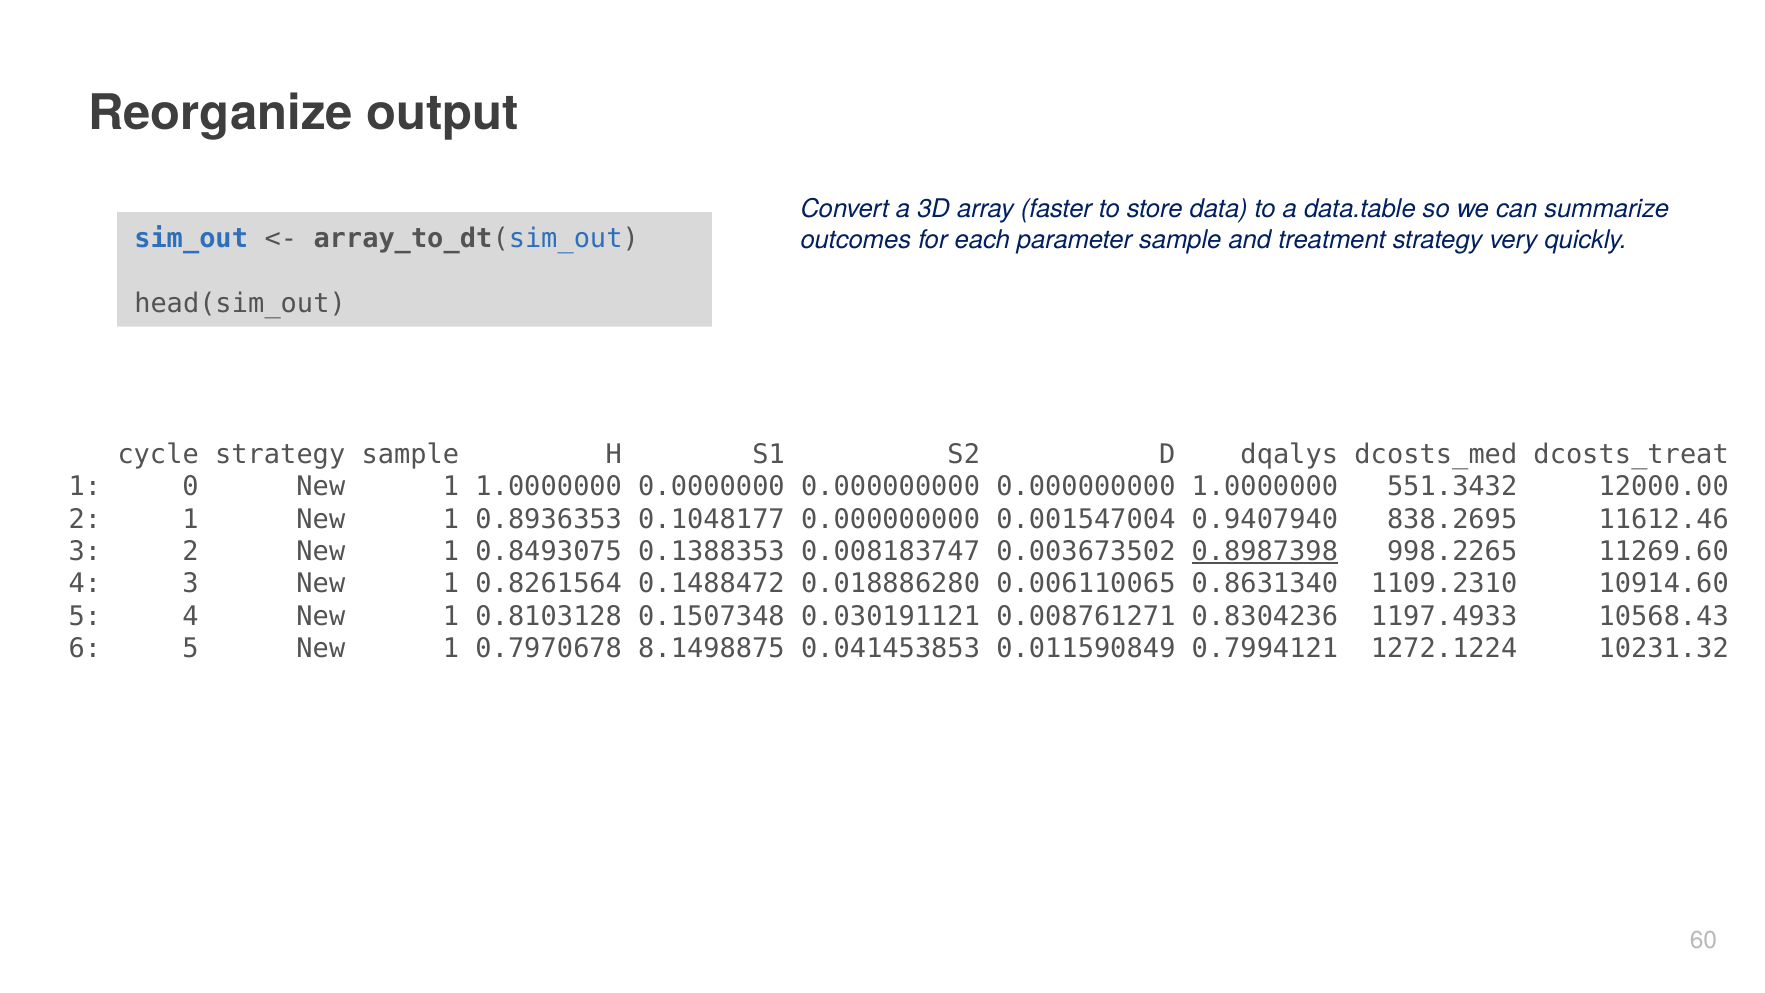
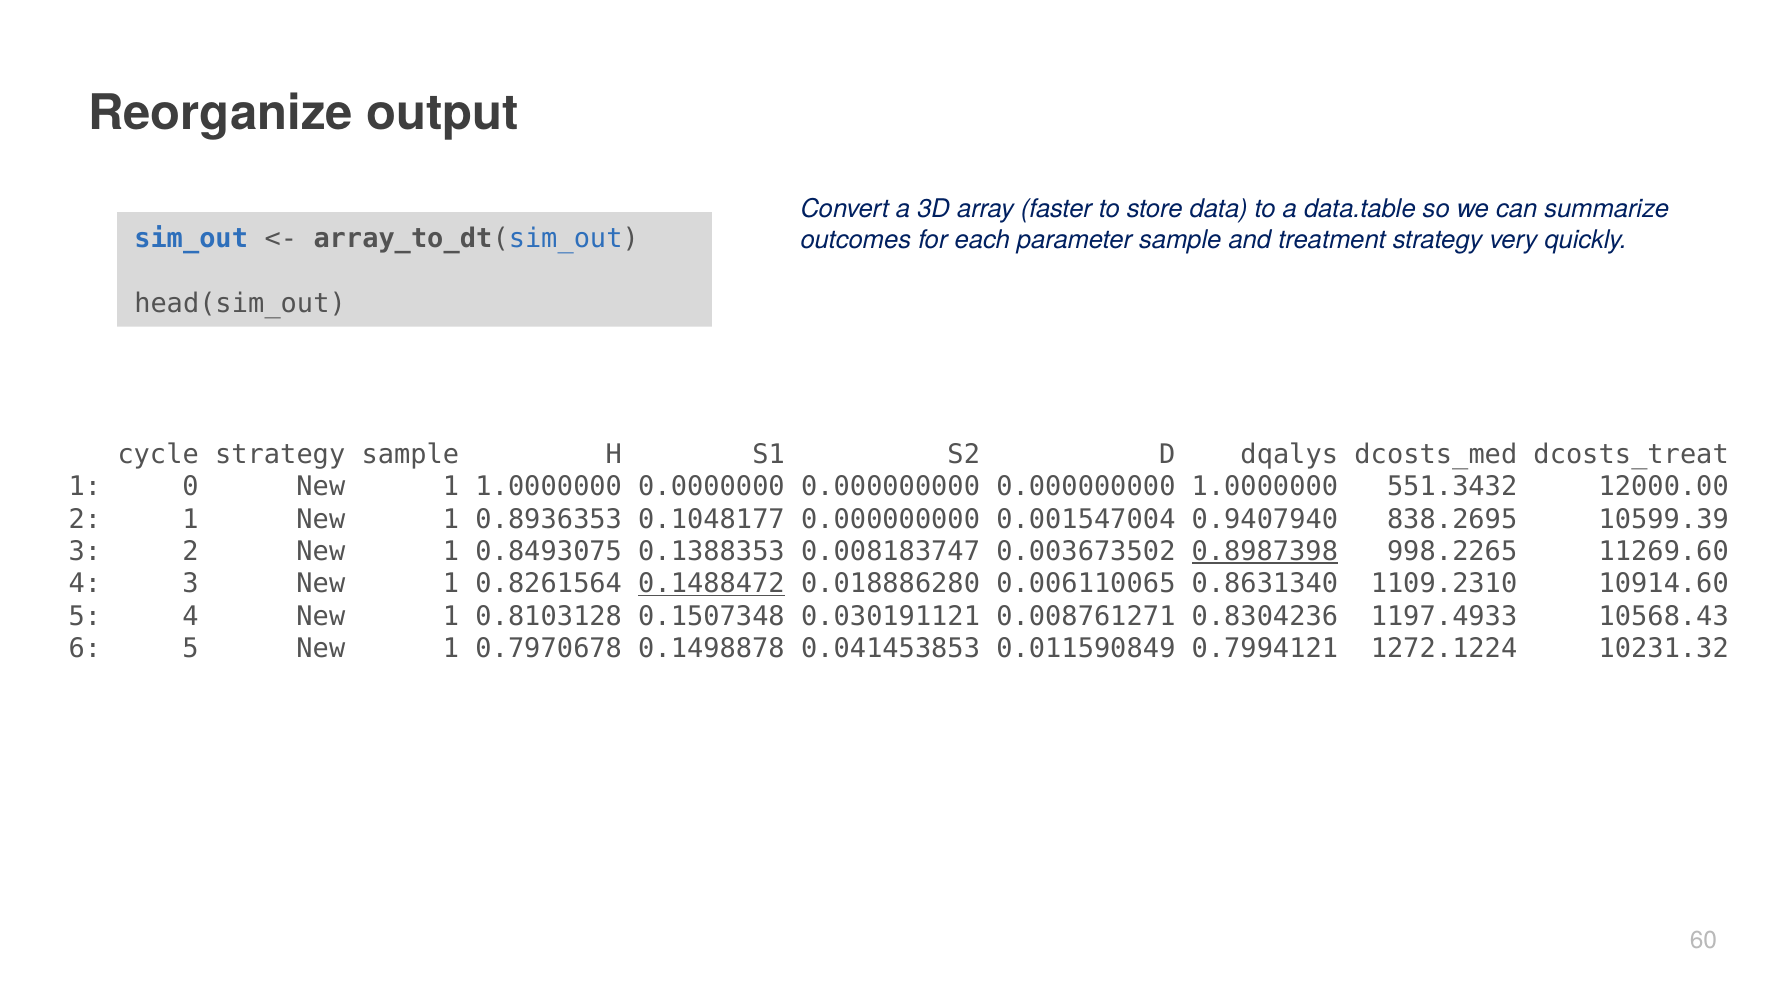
11612.46: 11612.46 -> 10599.39 (1664, 519)
0.1488472 underline: none -> present (711, 584)
8.1498875: 8.1498875 -> 0.1498878 (711, 649)
